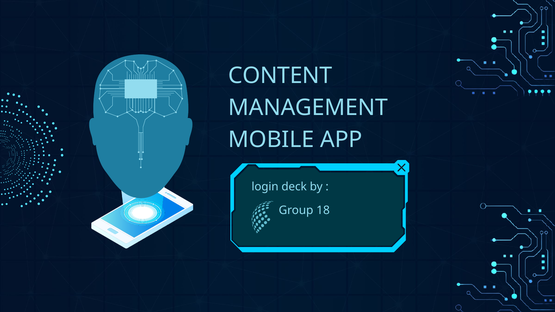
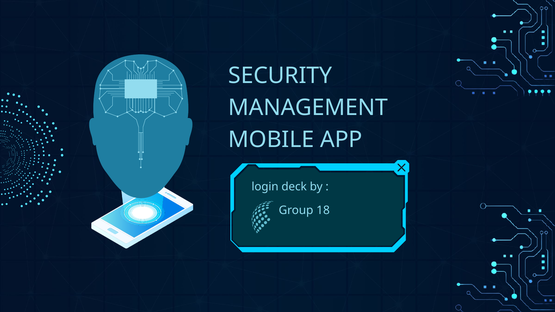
CONTENT: CONTENT -> SECURITY (280, 76)
